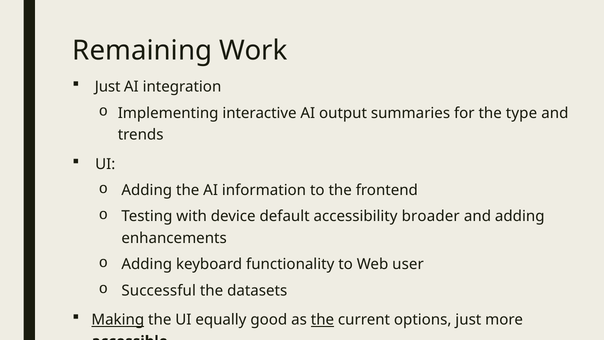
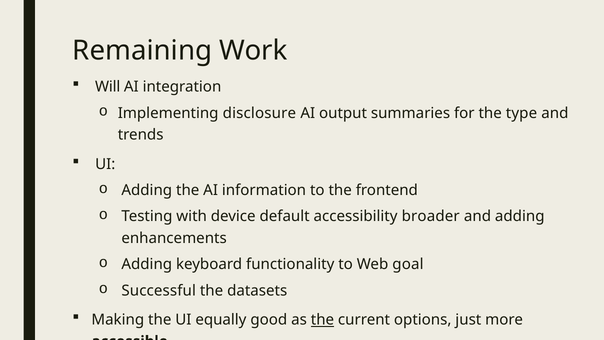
Just: Just -> Will (108, 87)
interactive: interactive -> disclosure (259, 113)
user: user -> goal (408, 264)
Making underline: present -> none (118, 320)
